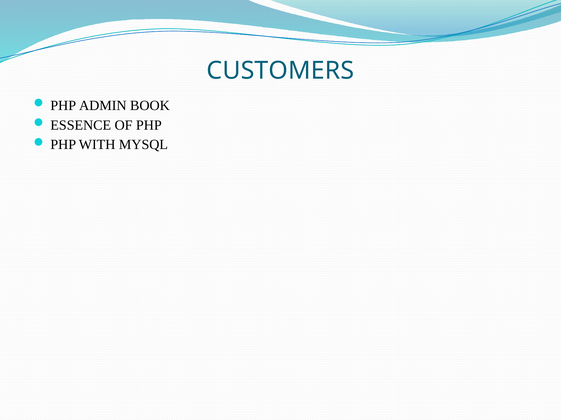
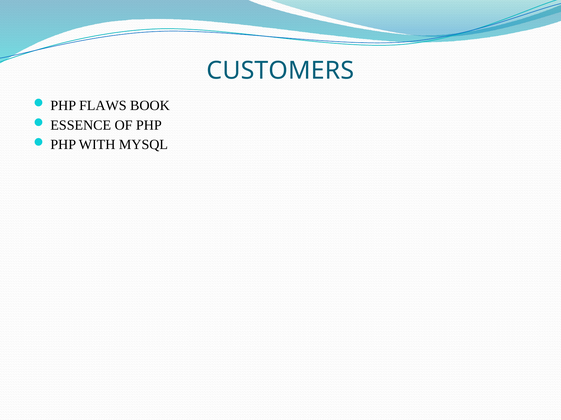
ADMIN: ADMIN -> FLAWS (103, 106)
